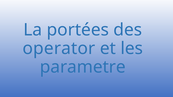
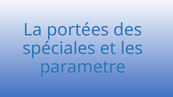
operator: operator -> spéciales (59, 49)
